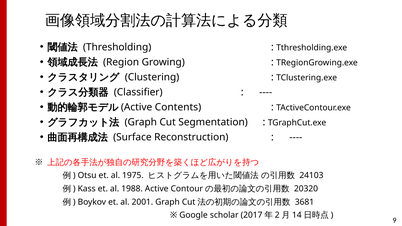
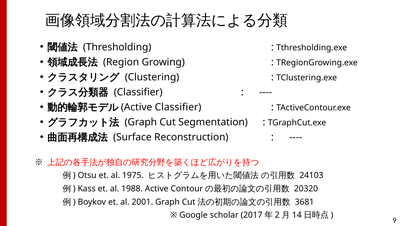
Active Contents: Contents -> Classifier (178, 107)
